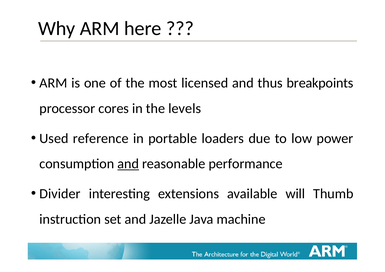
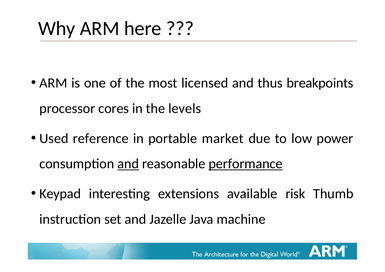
loaders: loaders -> market (223, 138)
performance underline: none -> present (246, 164)
Divider: Divider -> Keypad (60, 194)
will: will -> risk (295, 194)
